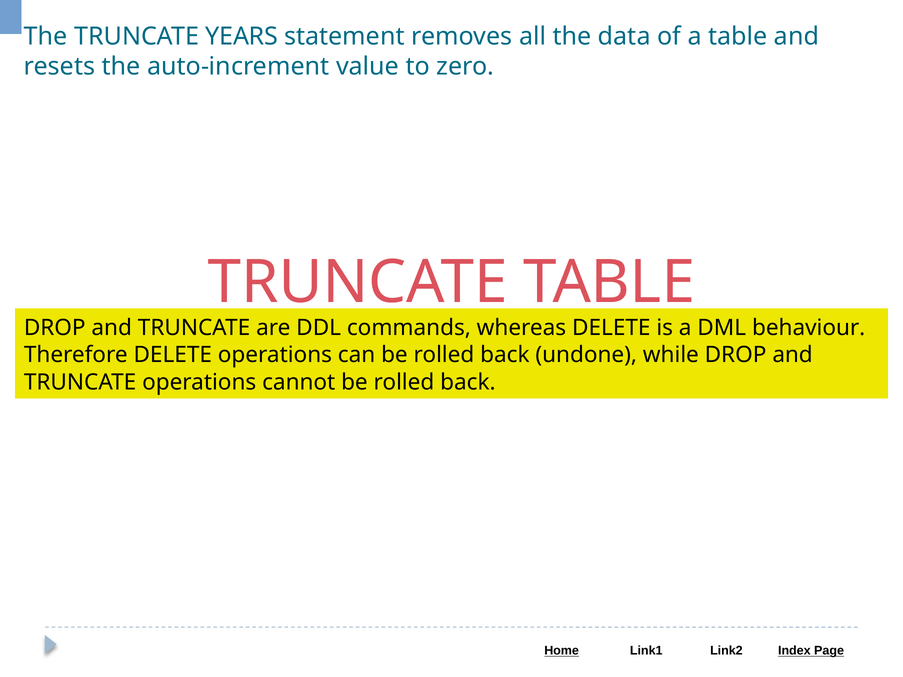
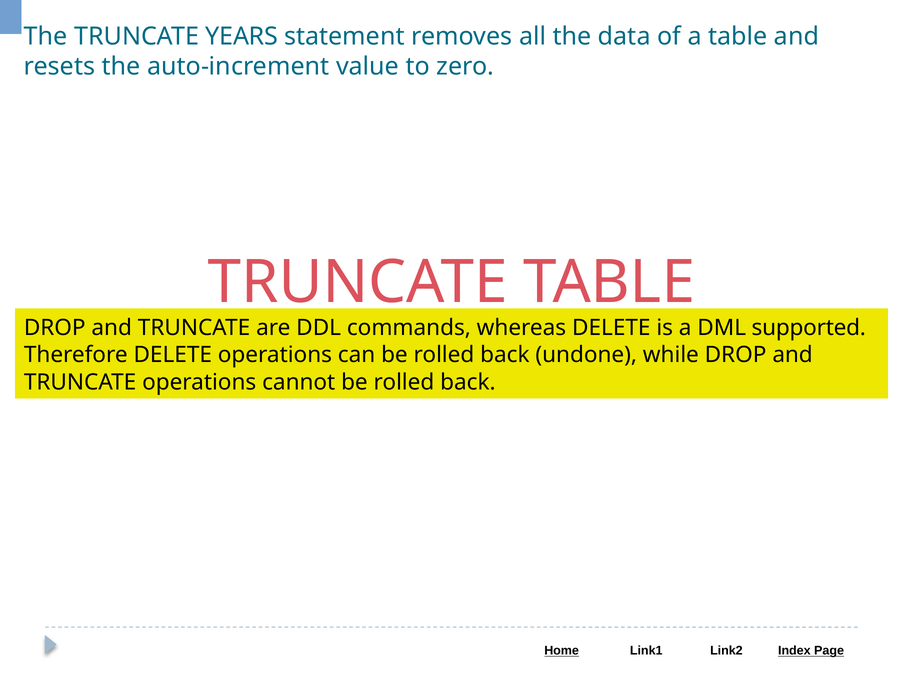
behaviour: behaviour -> supported (809, 328)
